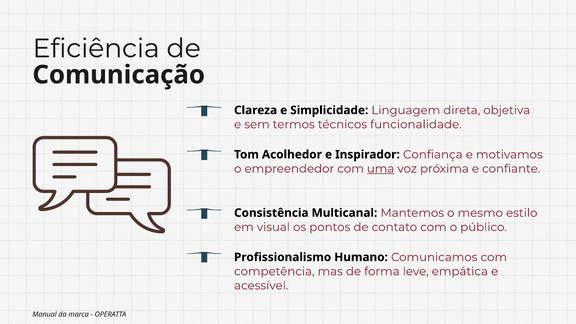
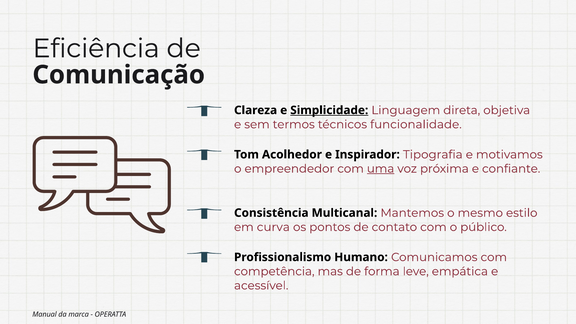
Simplicidade underline: none -> present (329, 110)
Confiança: Confiança -> Tipografia (433, 155)
visual: visual -> curva (273, 227)
